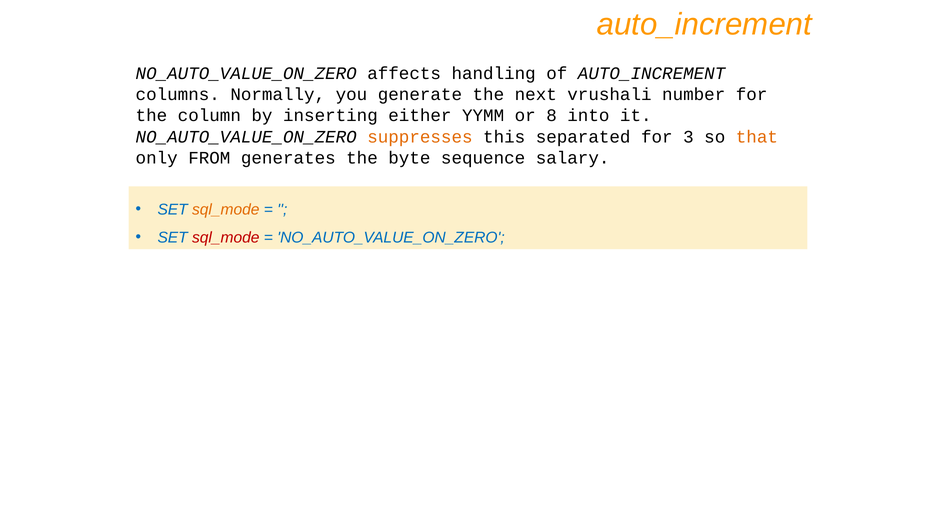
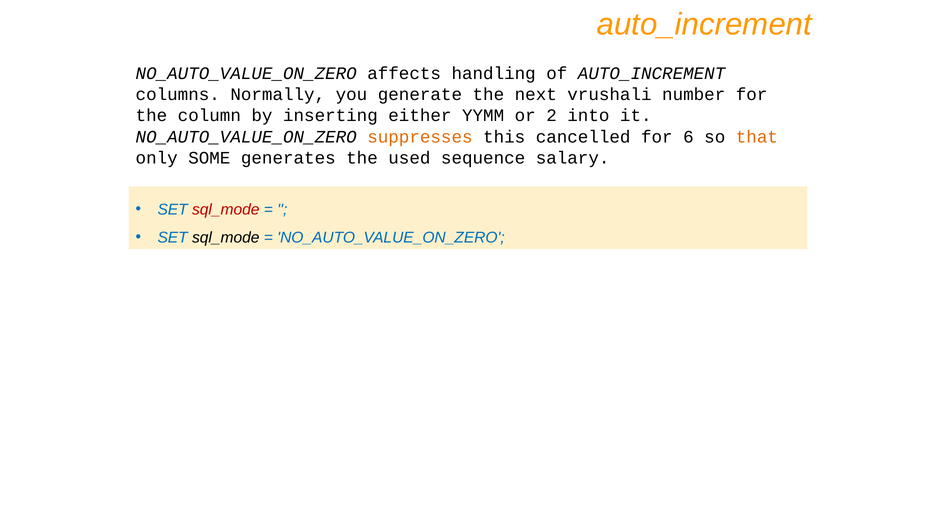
8: 8 -> 2 (552, 116)
separated: separated -> cancelled (583, 137)
3: 3 -> 6 (688, 137)
FROM: FROM -> SOME (209, 158)
byte: byte -> used (409, 158)
sql_mode colour: orange -> red (226, 210)
sql_mode colour: red -> black (226, 238)
